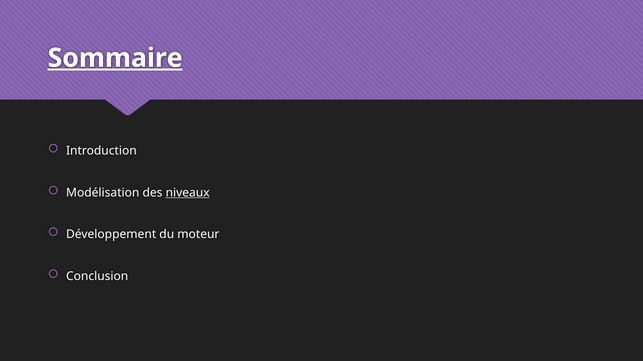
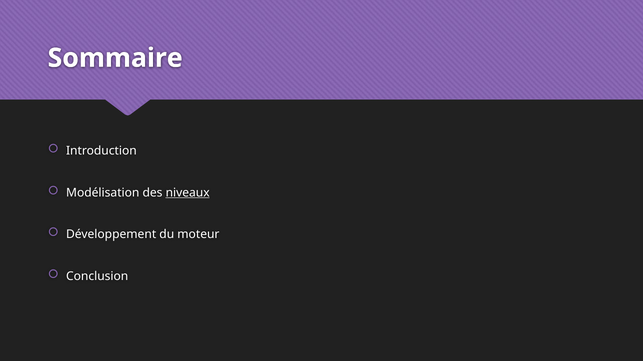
Sommaire underline: present -> none (115, 58)
